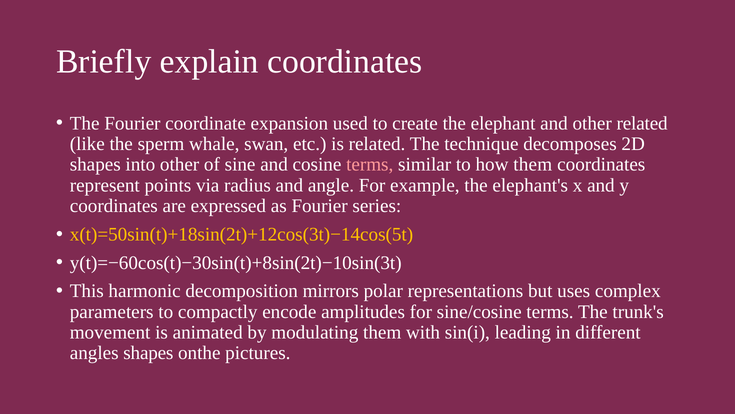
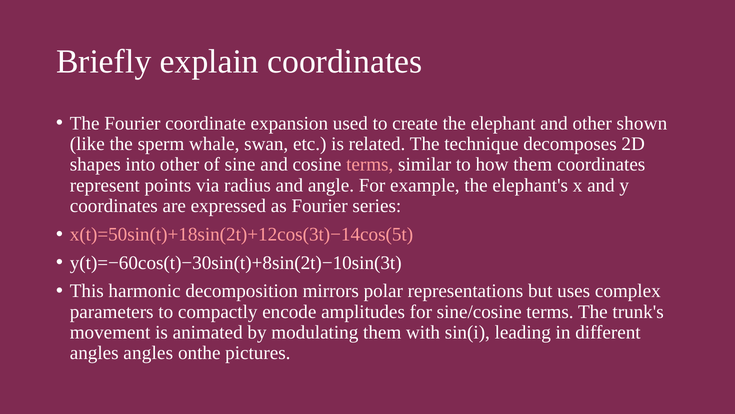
other related: related -> shown (642, 123)
x(t)=50sin(t)+18sin(2t)+12cos(3t)−14cos(5t colour: yellow -> pink (241, 234)
angles shapes: shapes -> angles (148, 353)
